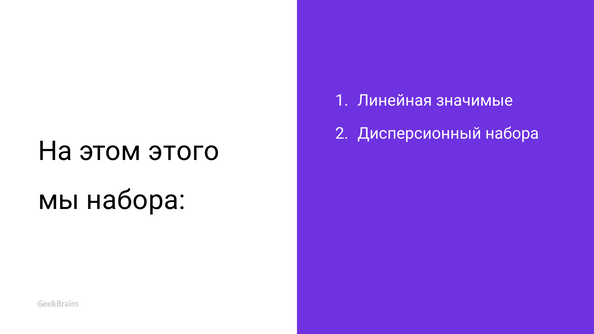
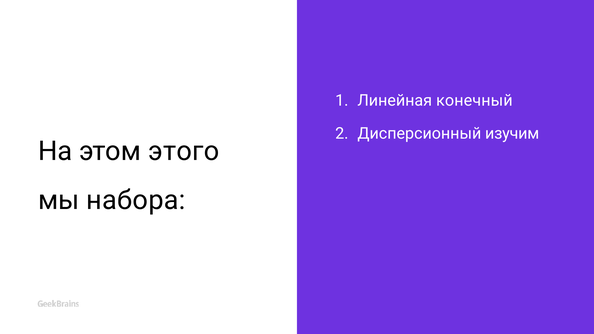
значимые: значимые -> конечный (474, 101)
Дисперсионный набора: набора -> изучим (512, 134)
